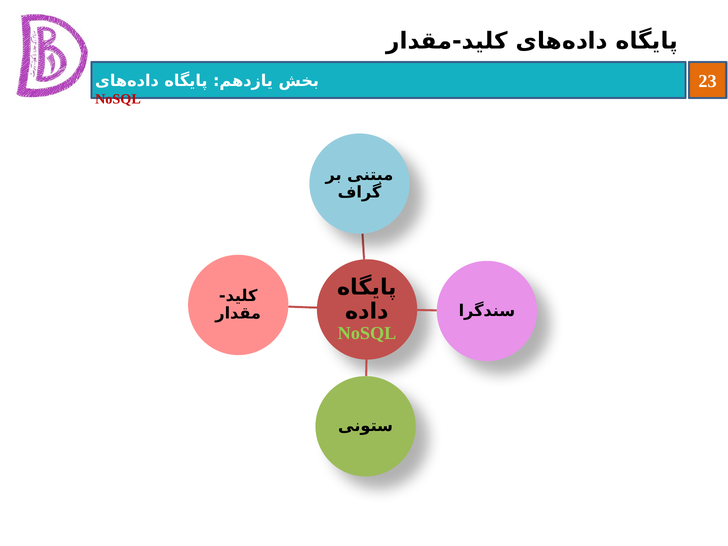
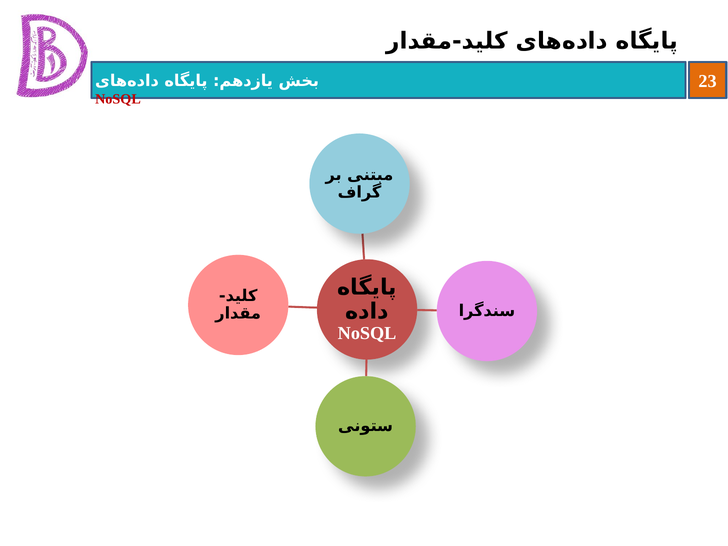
NoSQL colour: light green -> white (367, 333)
